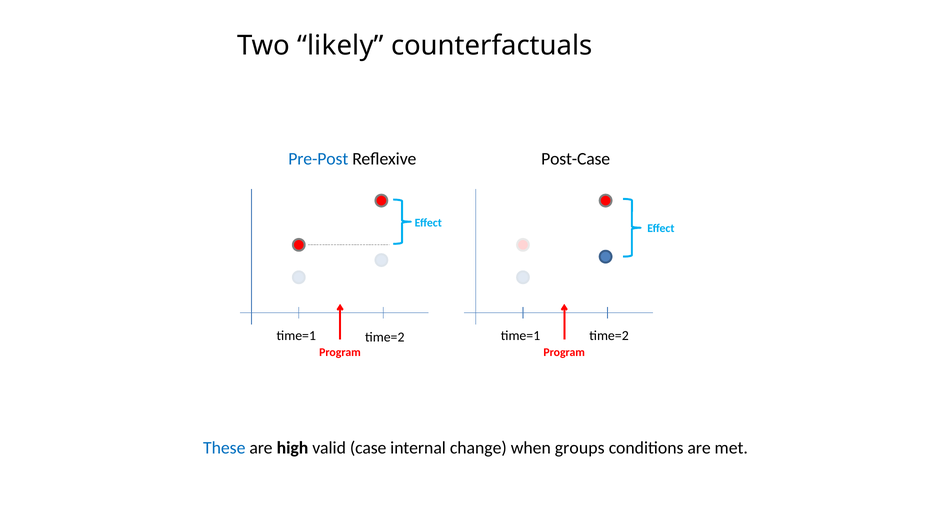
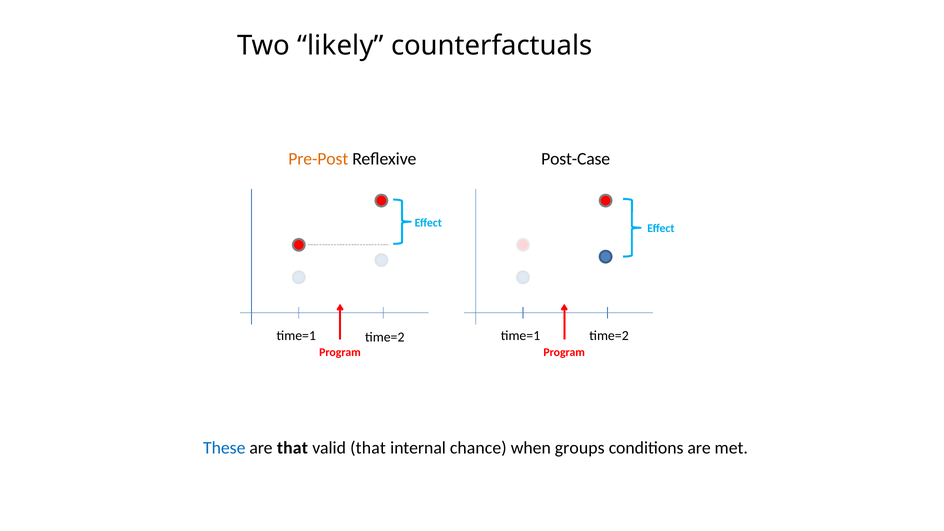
Pre-Post colour: blue -> orange (318, 159)
are high: high -> that (292, 448)
valid case: case -> that (368, 448)
change: change -> chance (478, 448)
